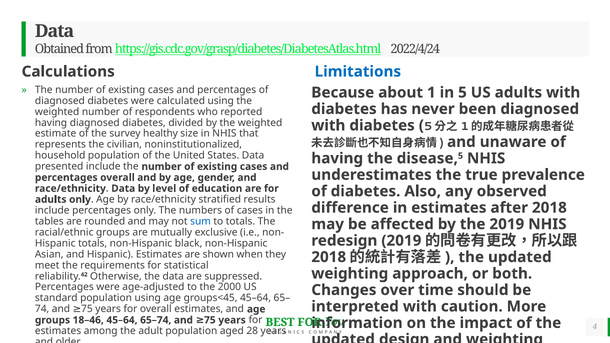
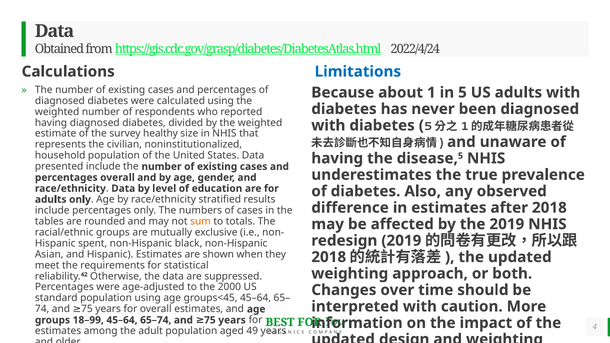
sum colour: blue -> orange (201, 221)
Hispanic totals: totals -> spent (93, 243)
18–46: 18–46 -> 18–99 (88, 320)
28: 28 -> 49 (252, 331)
